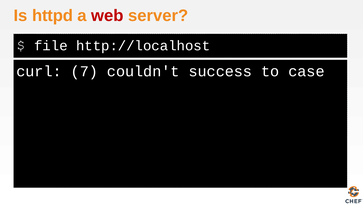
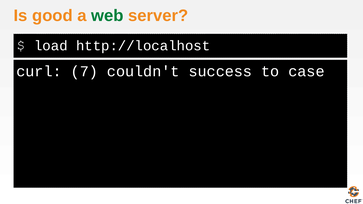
httpd: httpd -> good (52, 16)
web colour: red -> green (107, 16)
file: file -> load (51, 46)
